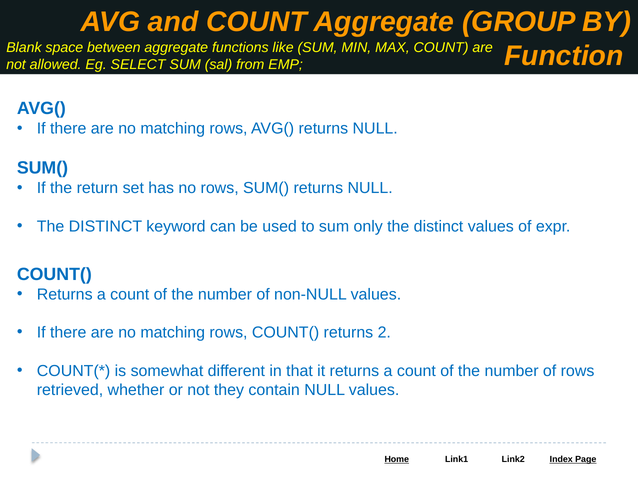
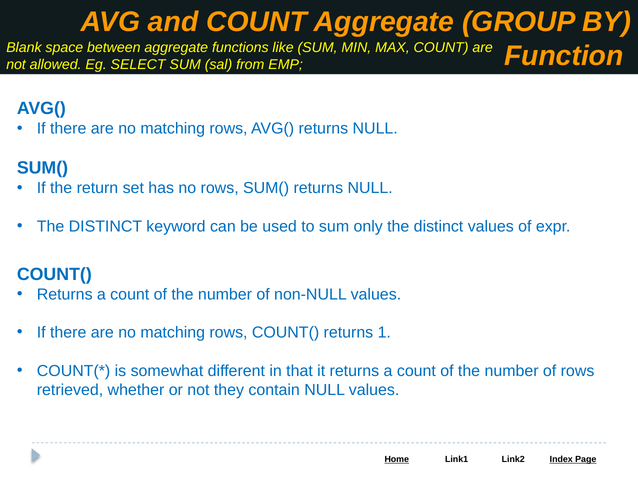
2: 2 -> 1 (384, 333)
